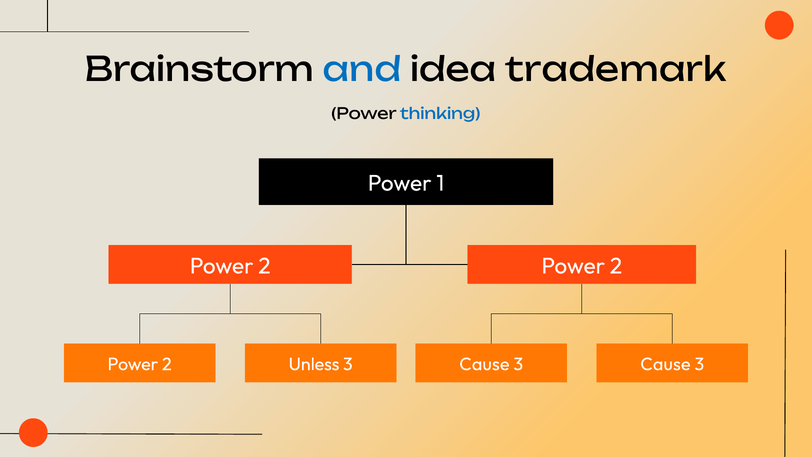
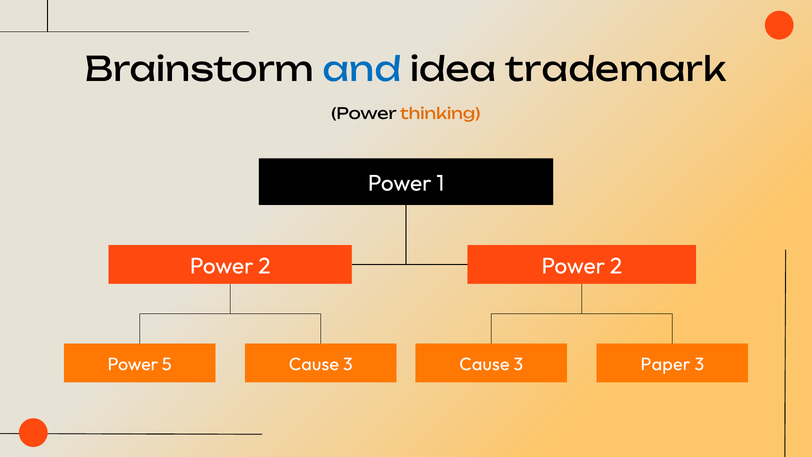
thinking colour: blue -> orange (440, 114)
2: 2 -> 5 (167, 364)
Unless: Unless -> Cause (314, 364)
Cause: Cause -> Paper (665, 364)
